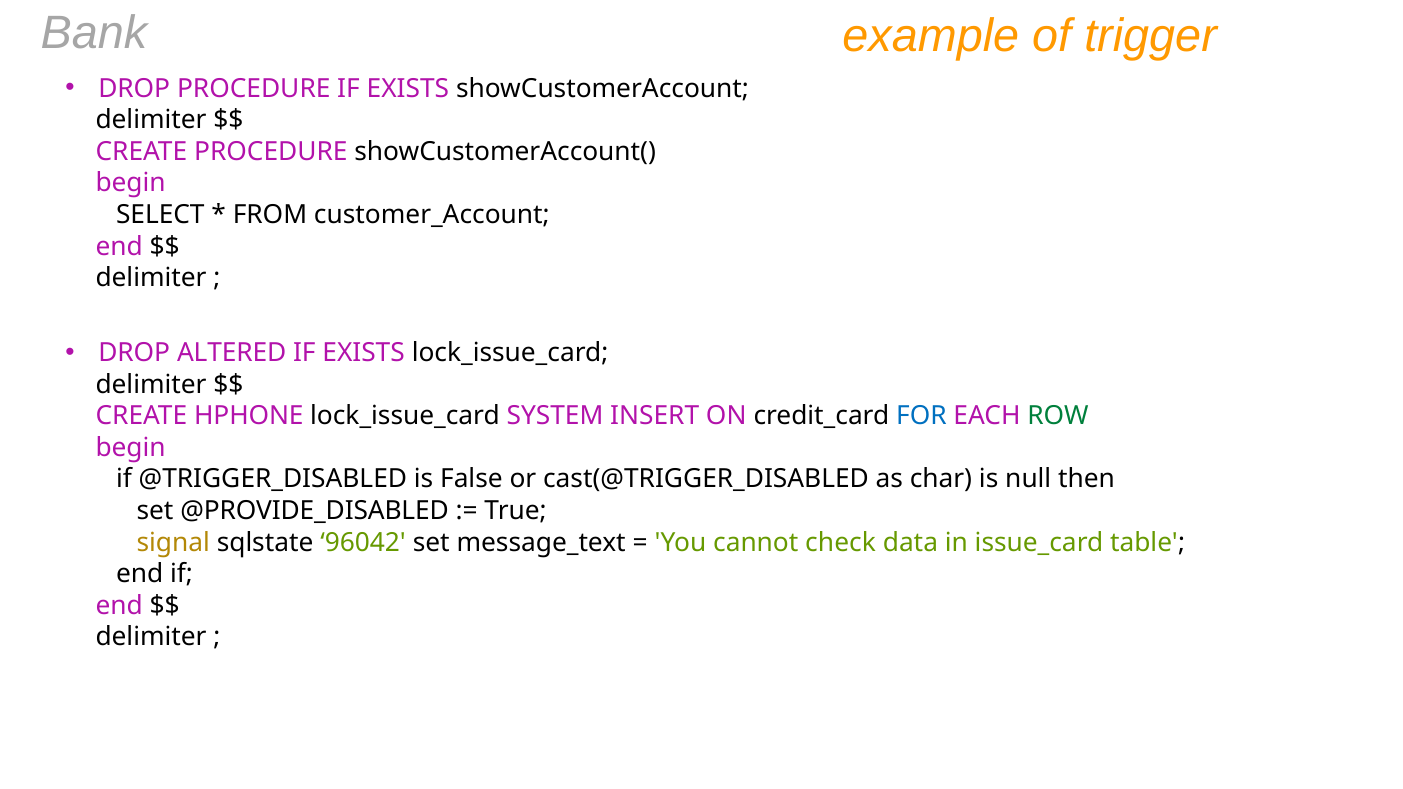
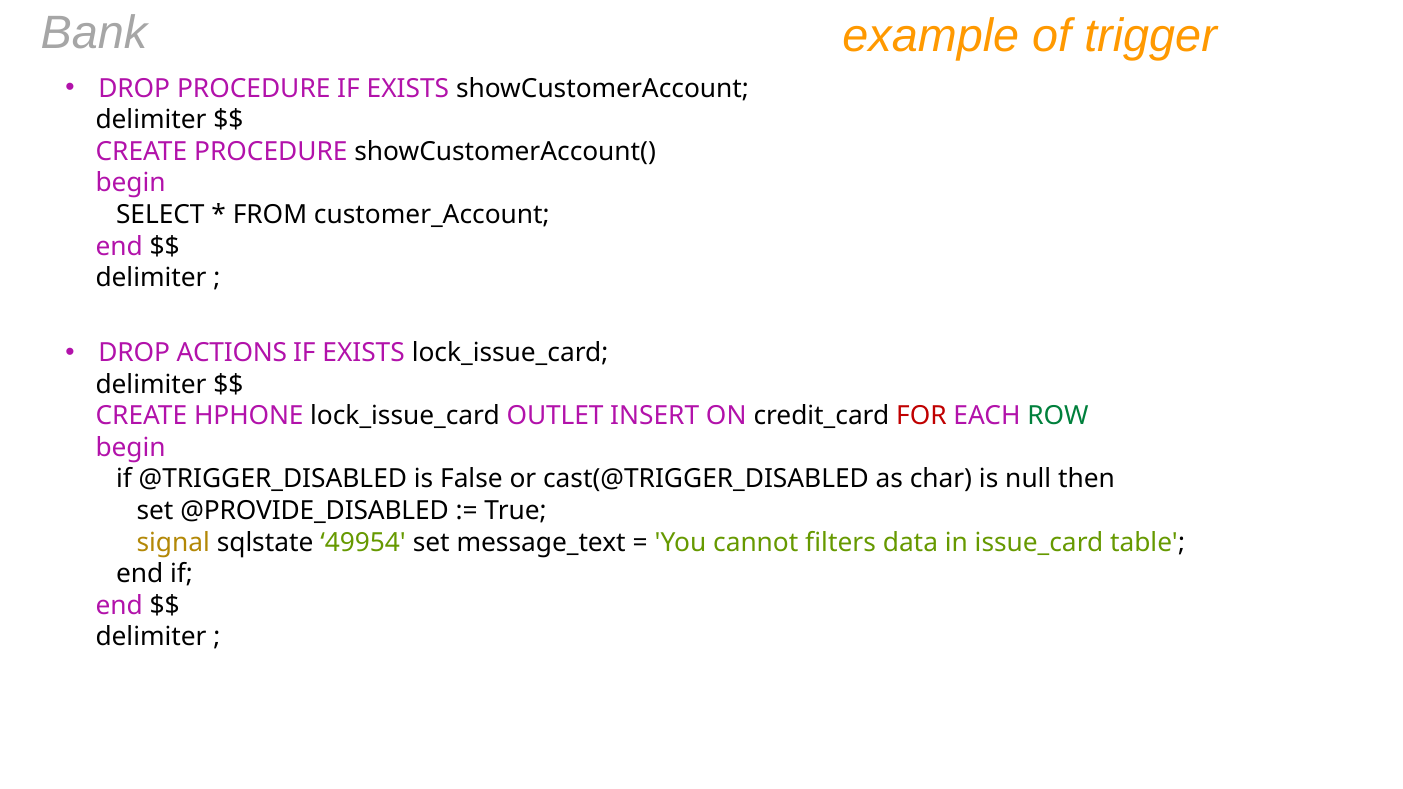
ALTERED: ALTERED -> ACTIONS (232, 353)
SYSTEM: SYSTEM -> OUTLET (555, 416)
FOR colour: blue -> red (921, 416)
96042: 96042 -> 49954 (363, 543)
check: check -> filters (841, 543)
